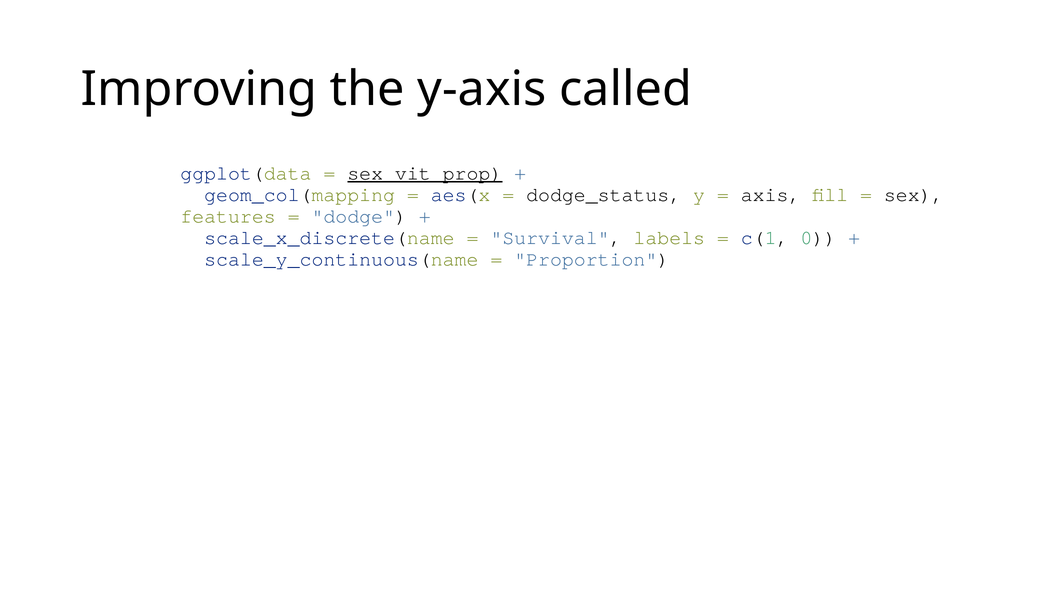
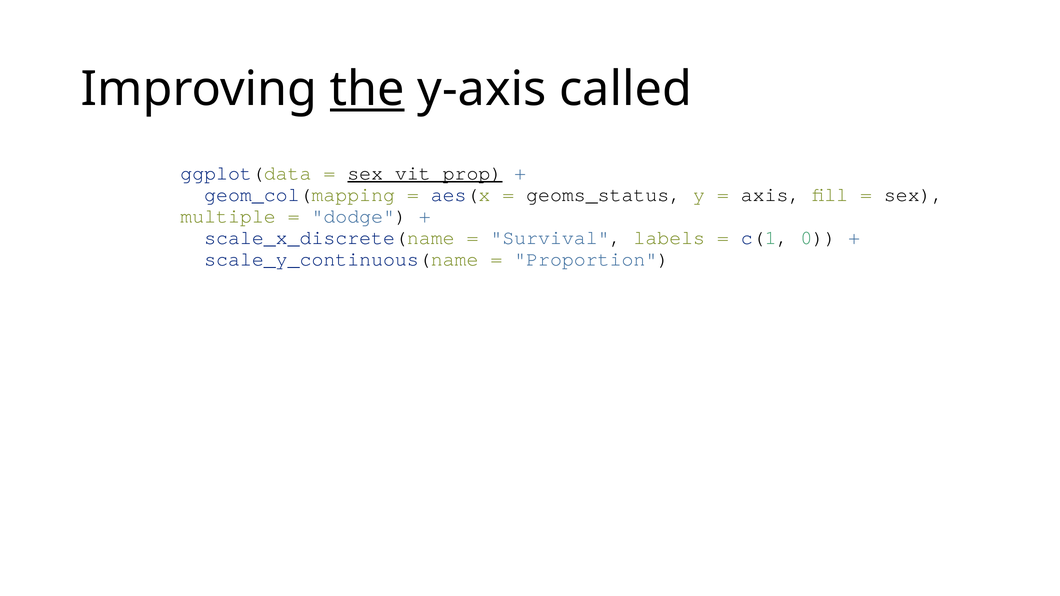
the underline: none -> present (367, 89)
dodge_status: dodge_status -> geoms_status (604, 195)
features: features -> multiple (228, 216)
